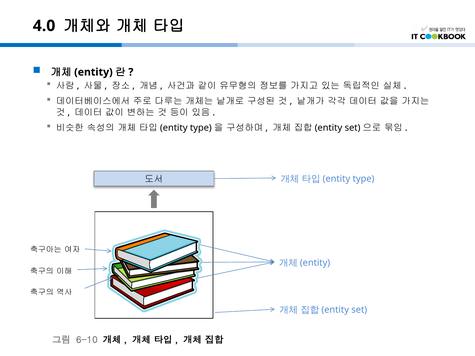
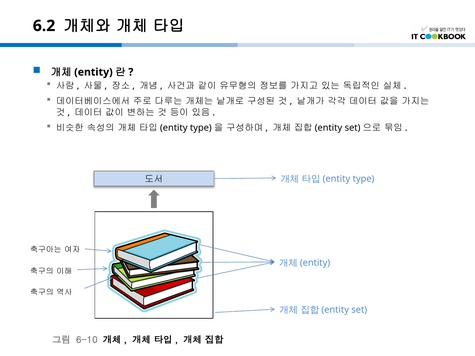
4.0: 4.0 -> 6.2 (44, 26)
